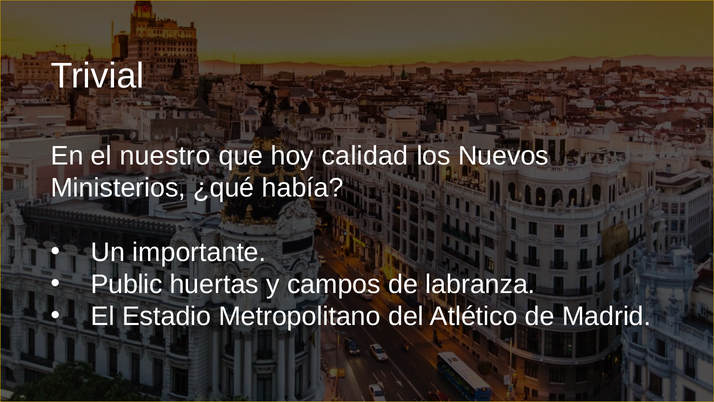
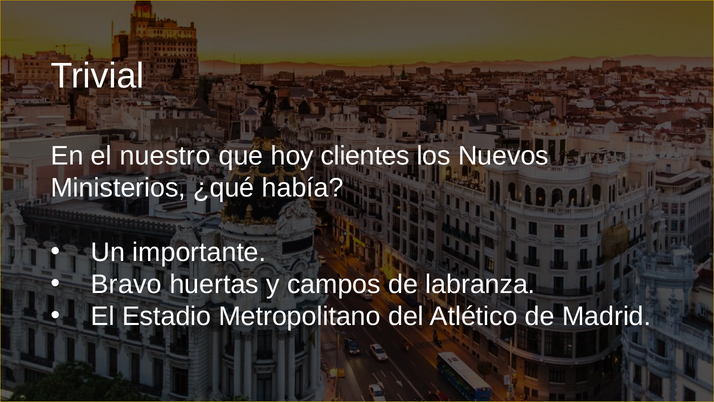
calidad: calidad -> clientes (365, 156)
Public: Public -> Bravo (126, 284)
